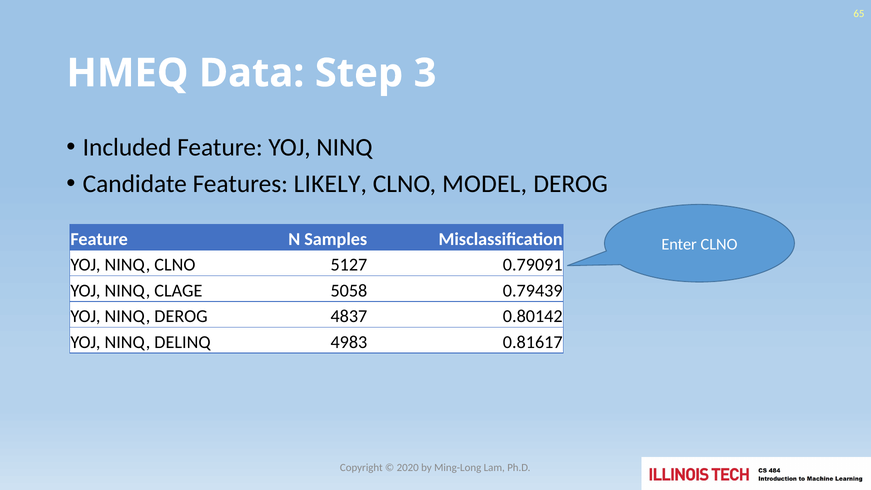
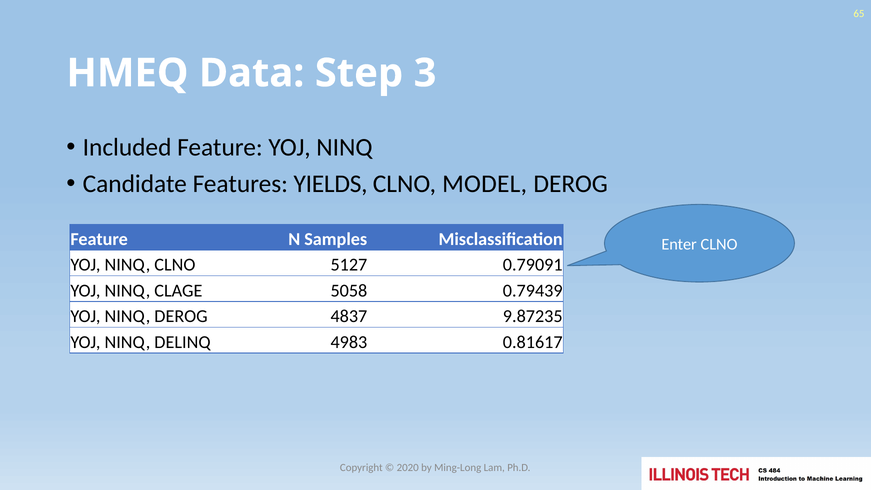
LIKELY: LIKELY -> YIELDS (331, 184)
0.80142: 0.80142 -> 9.87235 (533, 316)
